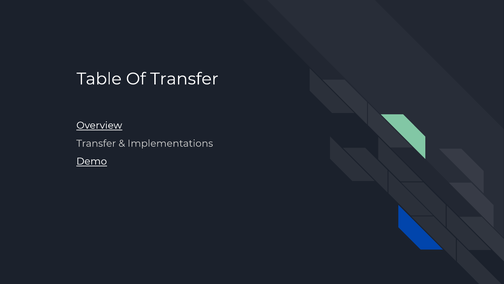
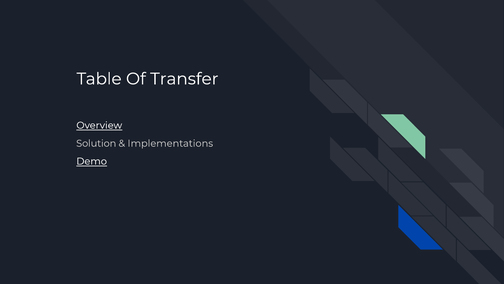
Transfer: Transfer -> Solution (96, 143)
